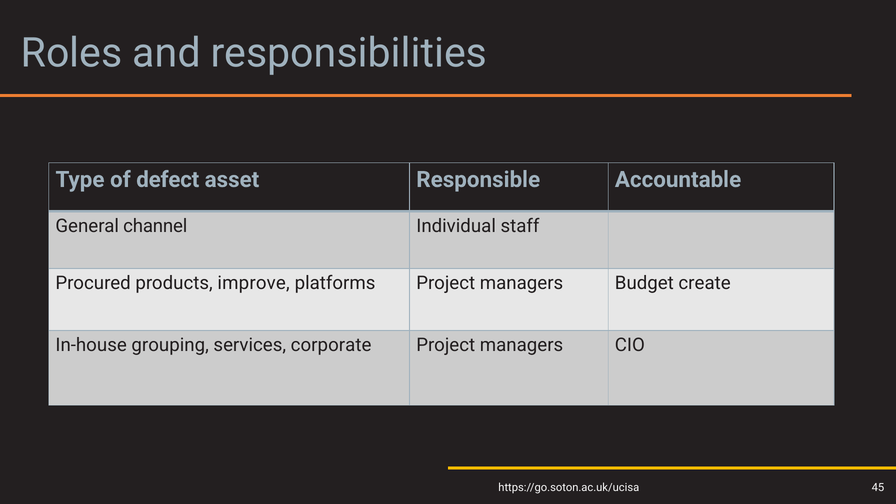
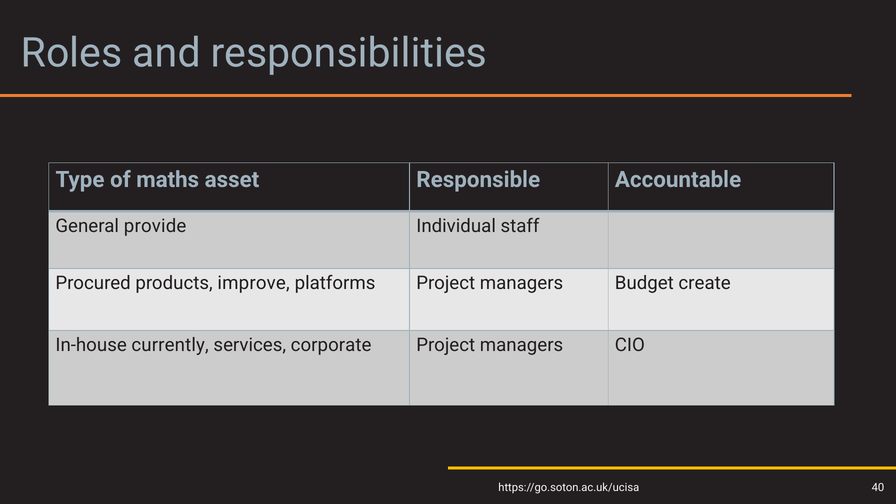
defect: defect -> maths (168, 180)
channel: channel -> provide (155, 226)
grouping: grouping -> currently (170, 345)
45: 45 -> 40 (878, 487)
